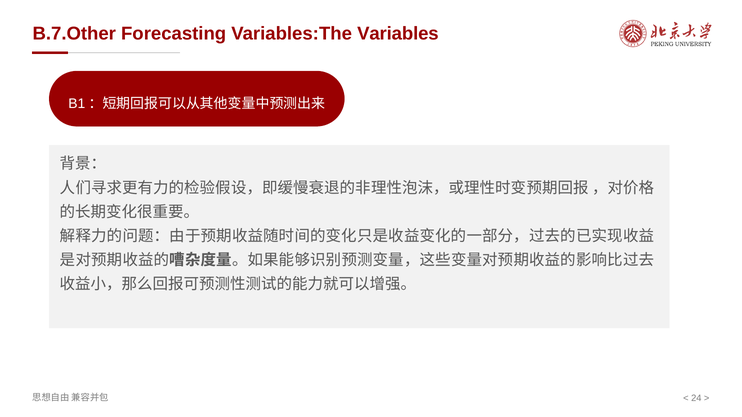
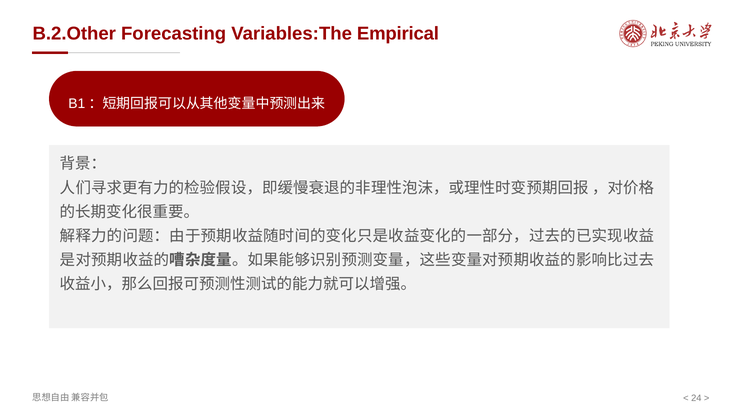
B.7.Other: B.7.Other -> B.2.Other (74, 34)
Variables: Variables -> Empirical (398, 34)
